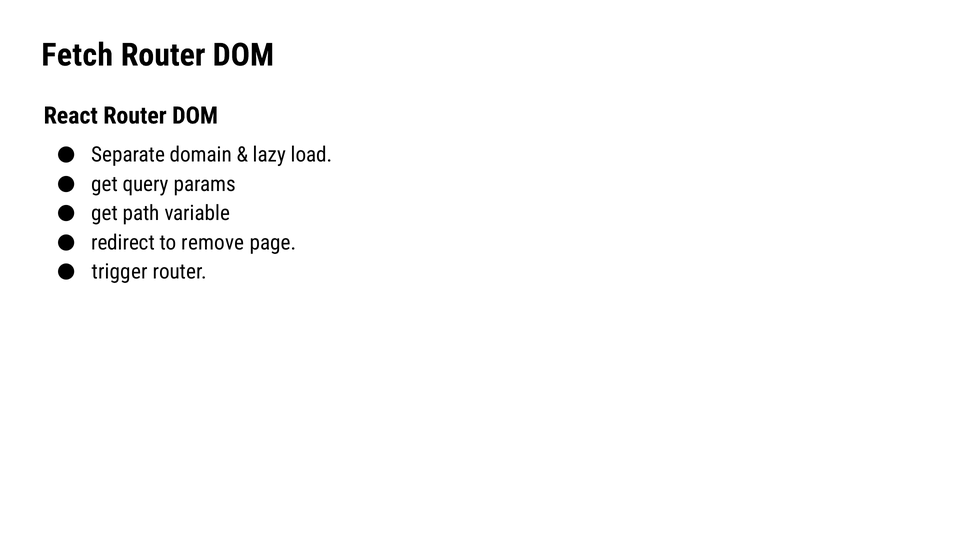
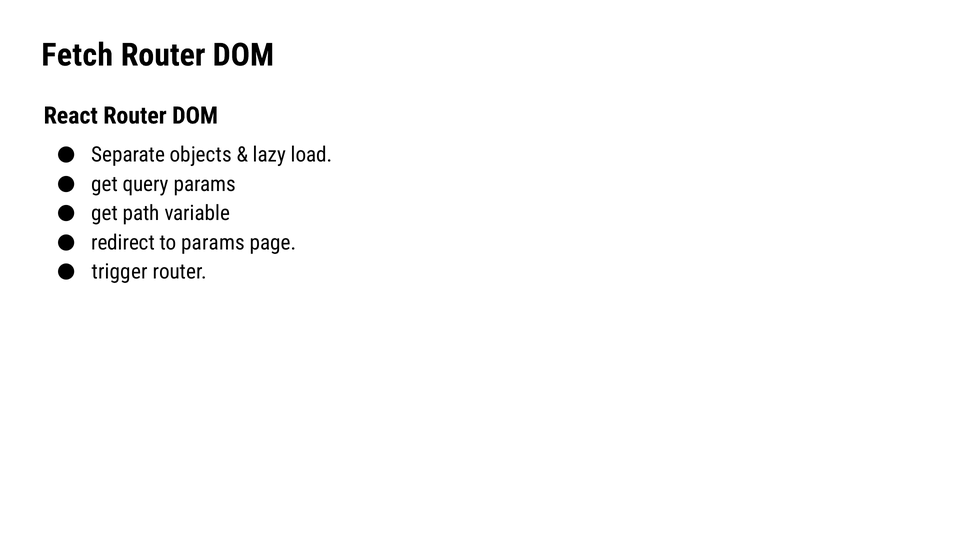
domain: domain -> objects (201, 155)
to remove: remove -> params (213, 242)
